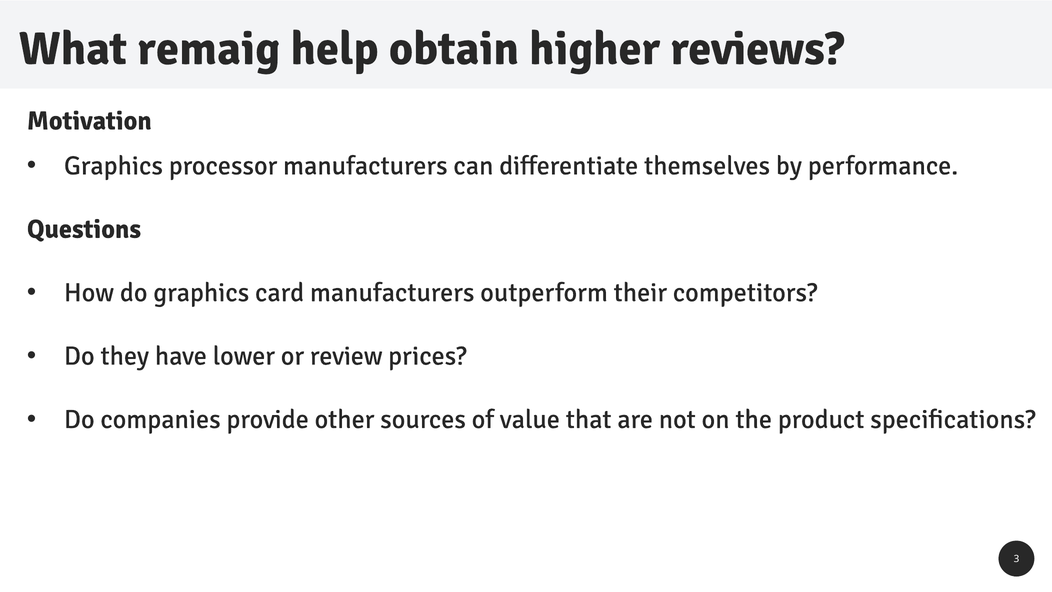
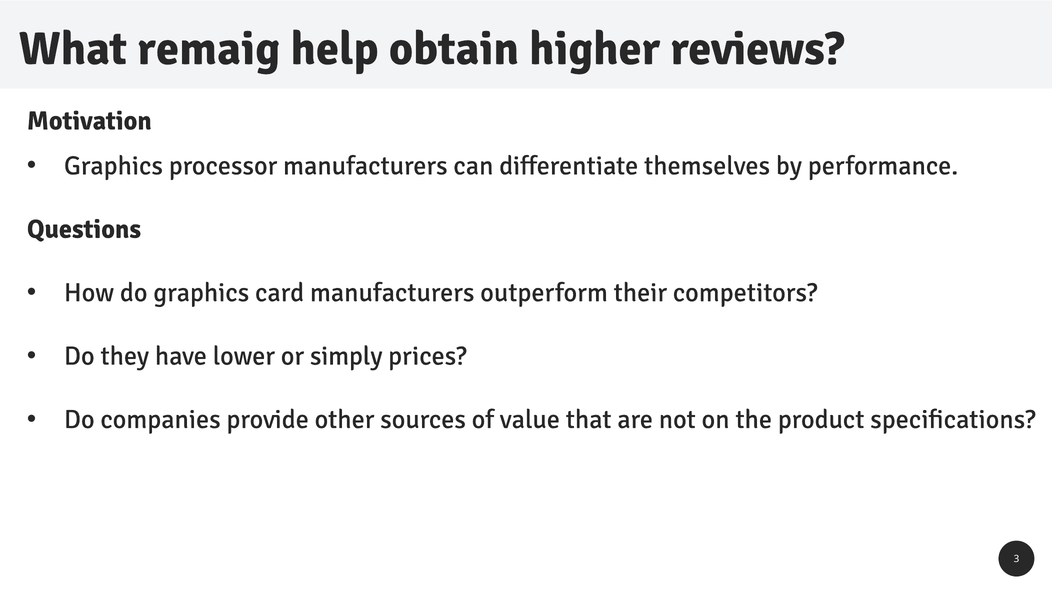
review: review -> simply (346, 356)
